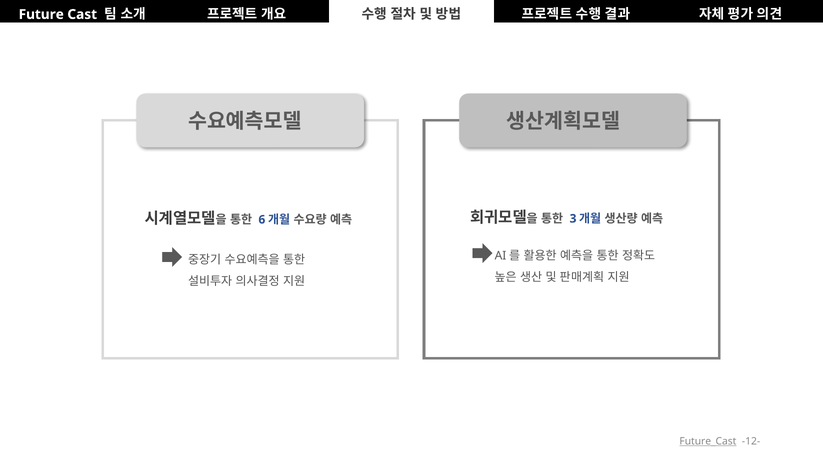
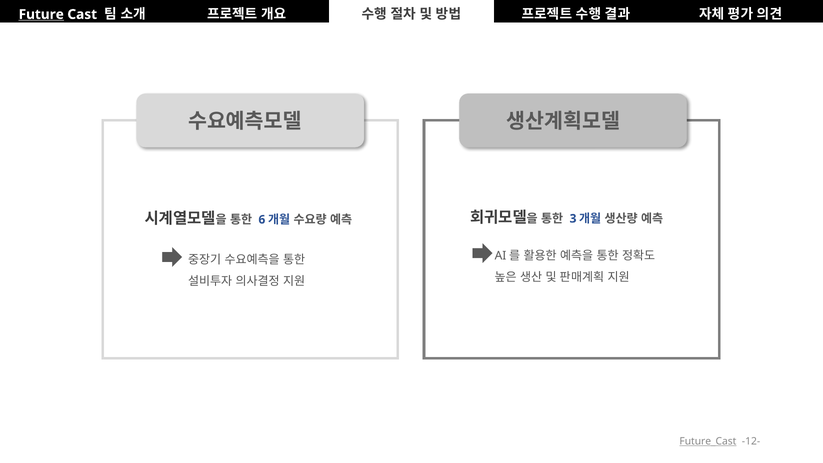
Future underline: none -> present (41, 14)
